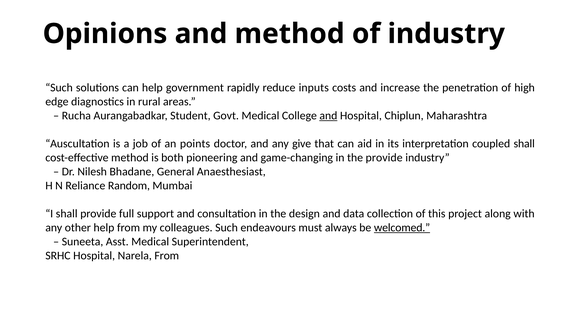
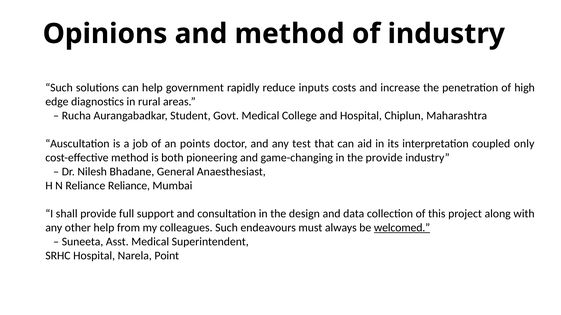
and underline: present -> none (328, 116)
give: give -> test (302, 144)
coupled shall: shall -> only (524, 144)
Reliance Random: Random -> Reliance (129, 186)
Narela From: From -> Point (167, 256)
